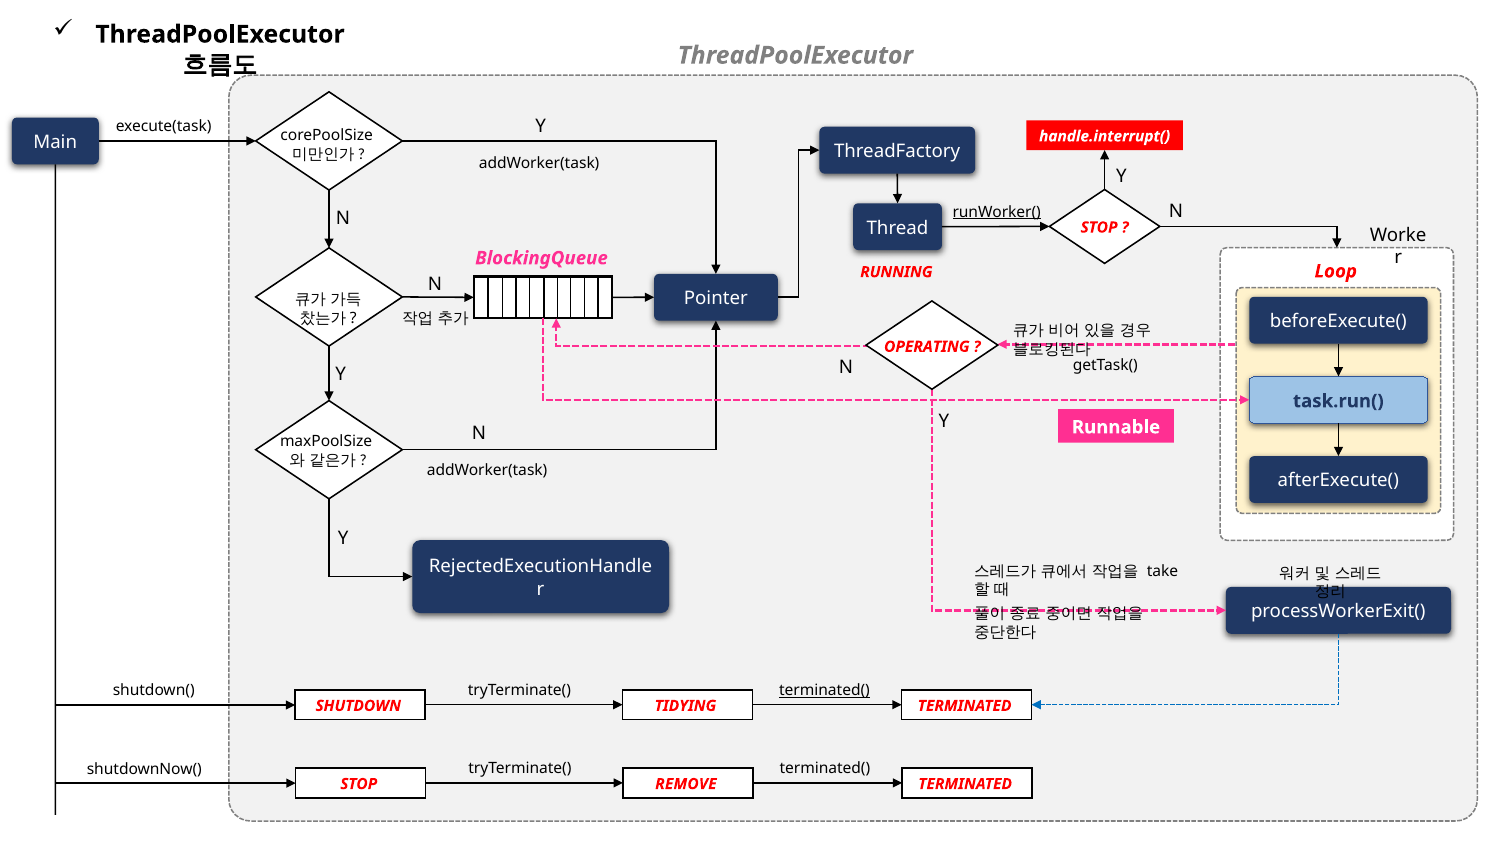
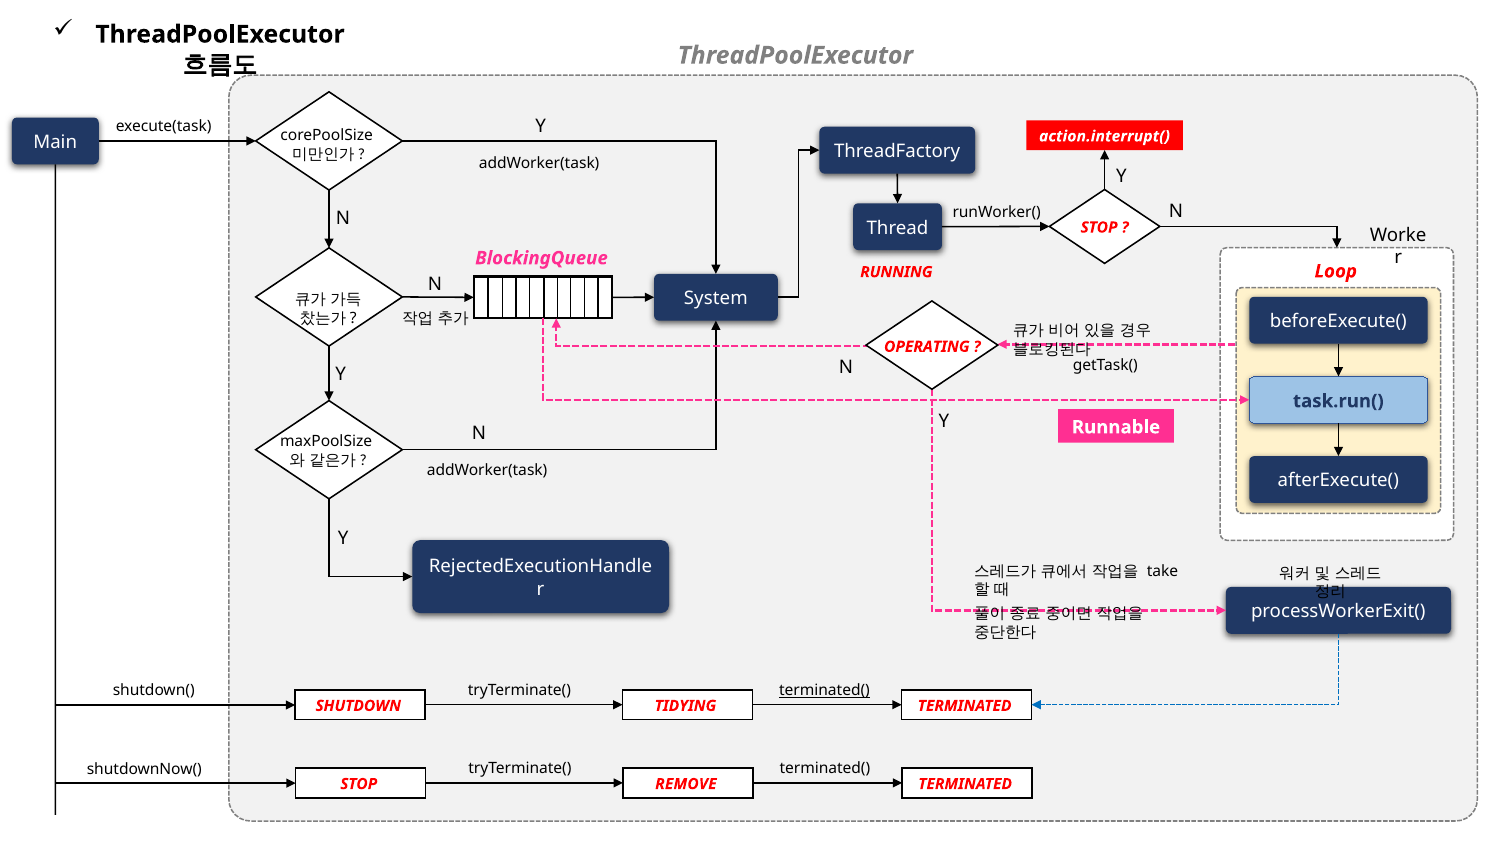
handle.interrupt(: handle.interrupt( -> action.interrupt( (1104, 136)
runWorker( underline: present -> none (997, 212)
Pointer: Pointer -> System (716, 299)
